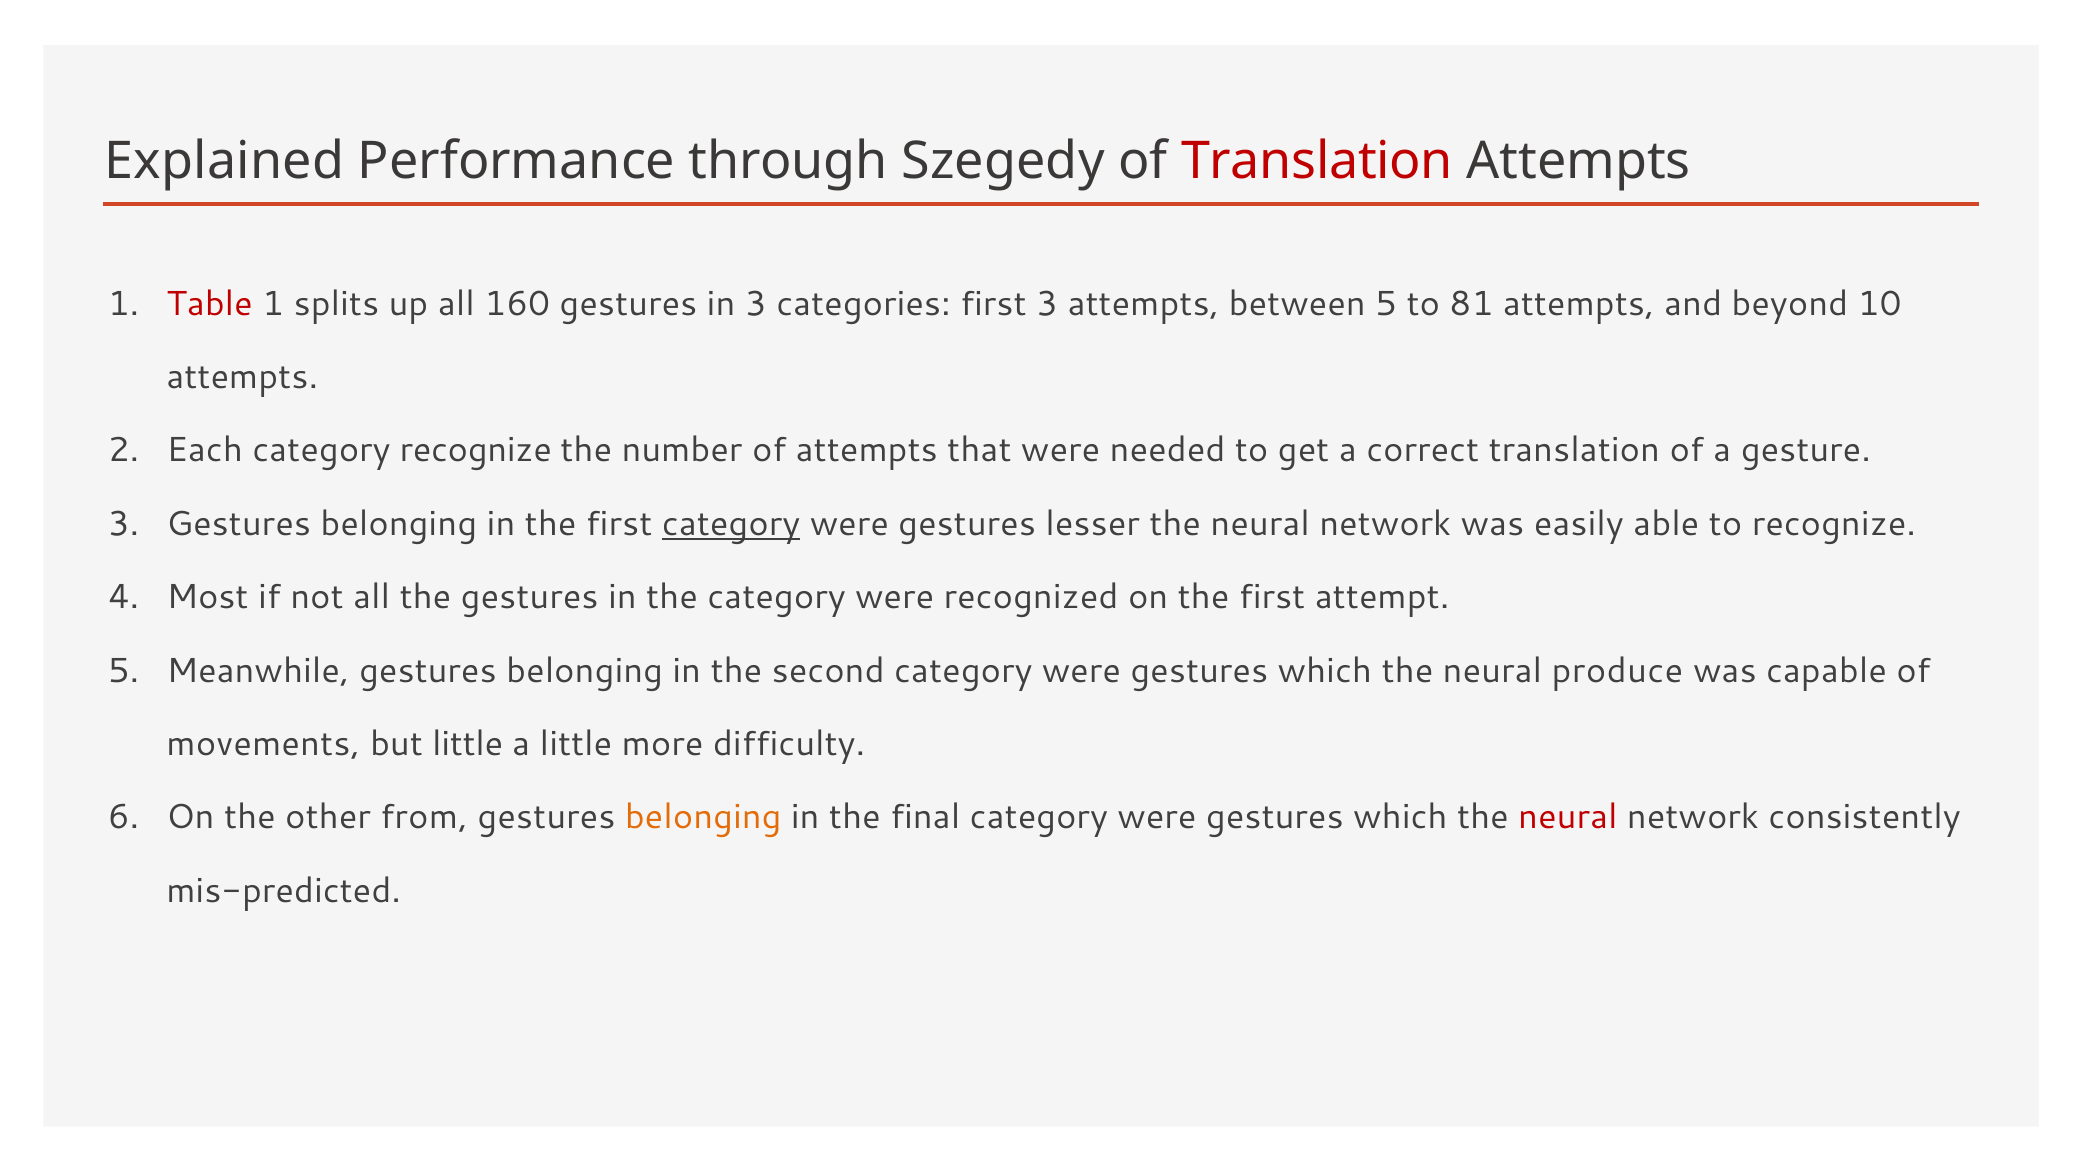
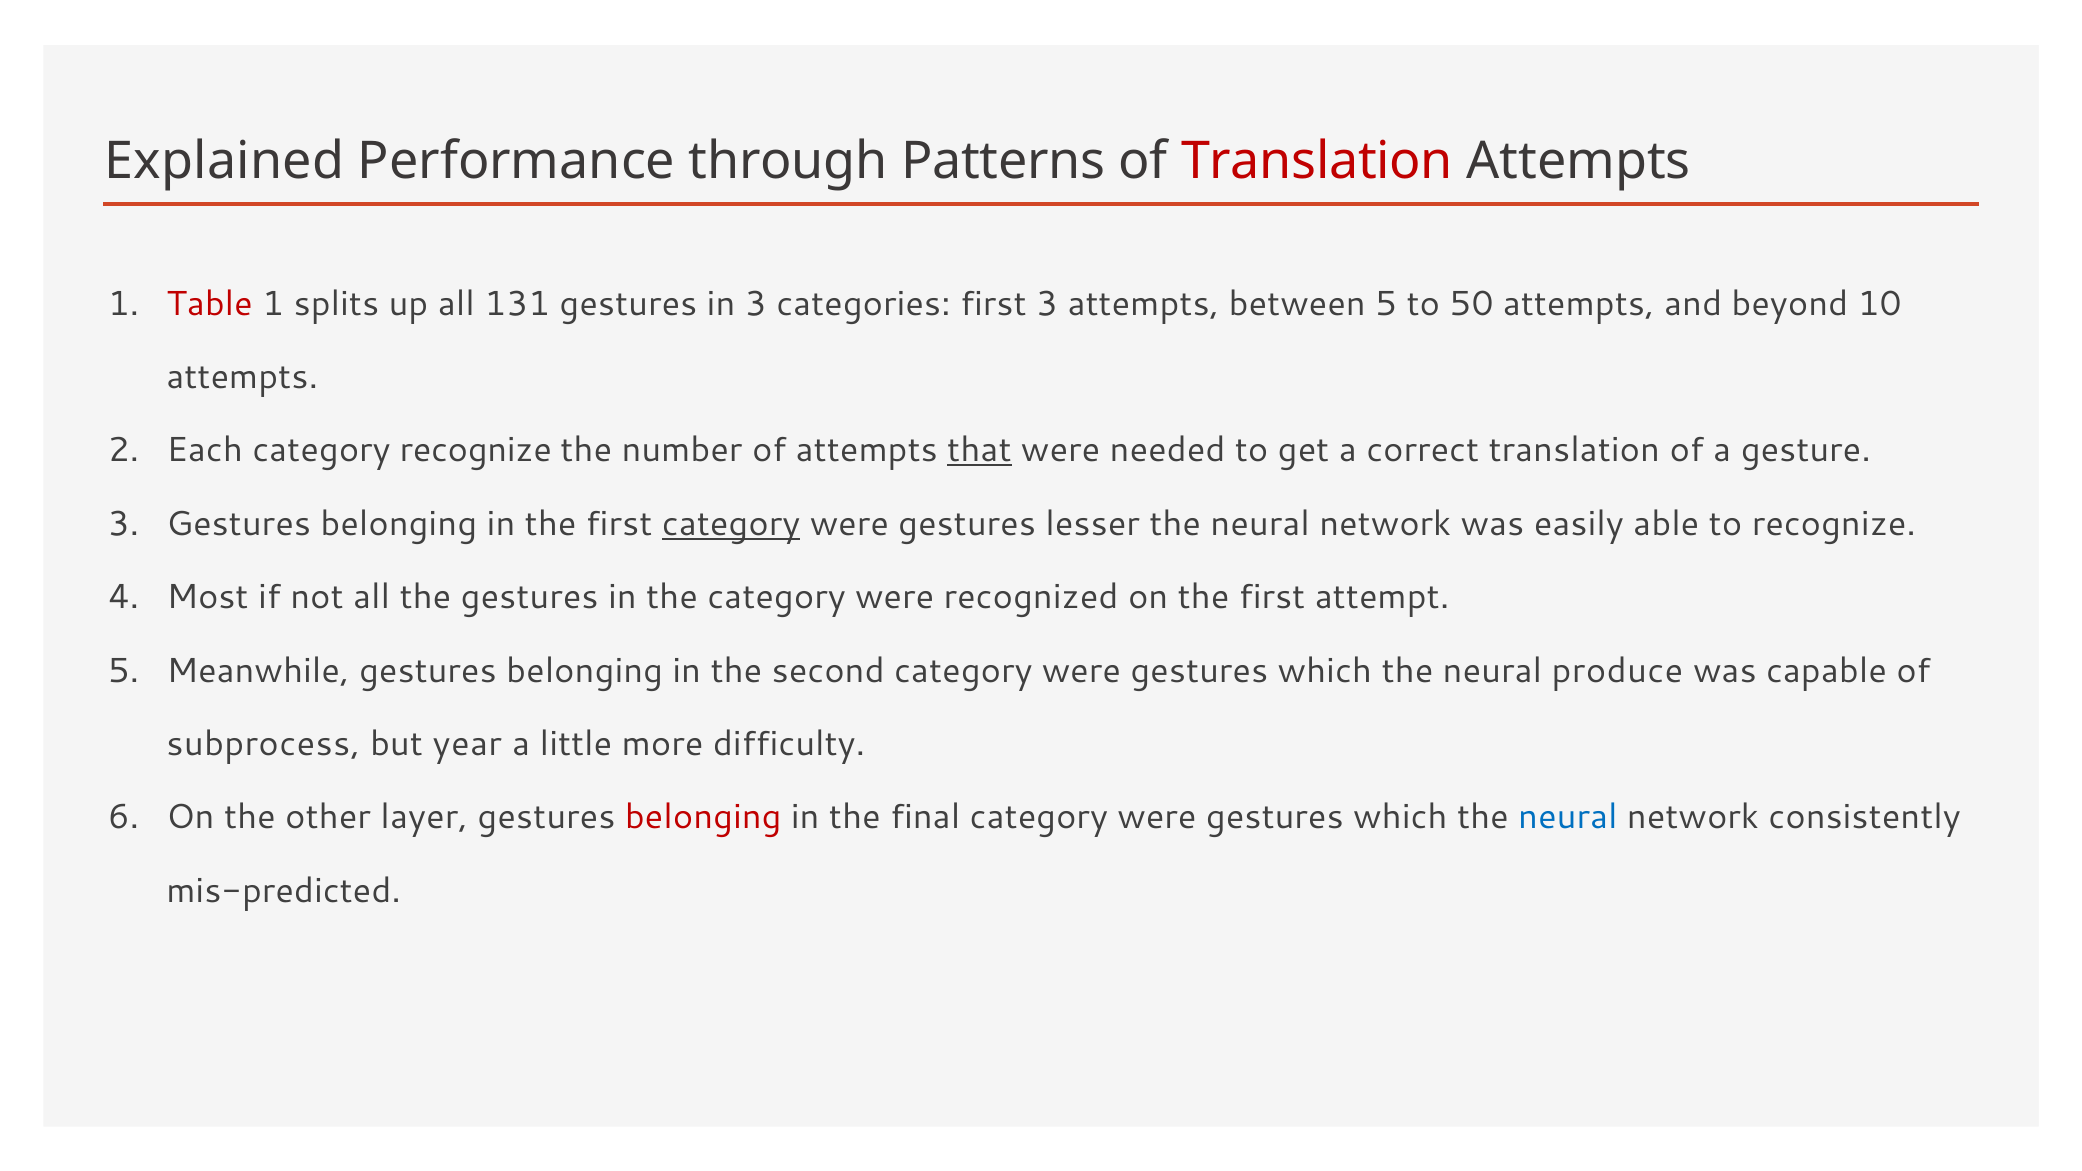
Szegedy: Szegedy -> Patterns (1003, 161)
160: 160 -> 131 (517, 304)
81: 81 -> 50 (1471, 304)
that underline: none -> present (979, 451)
movements: movements -> subprocess (263, 744)
but little: little -> year (467, 744)
from: from -> layer (424, 818)
belonging colour: orange -> red (703, 818)
neural colour: red -> blue (1568, 818)
